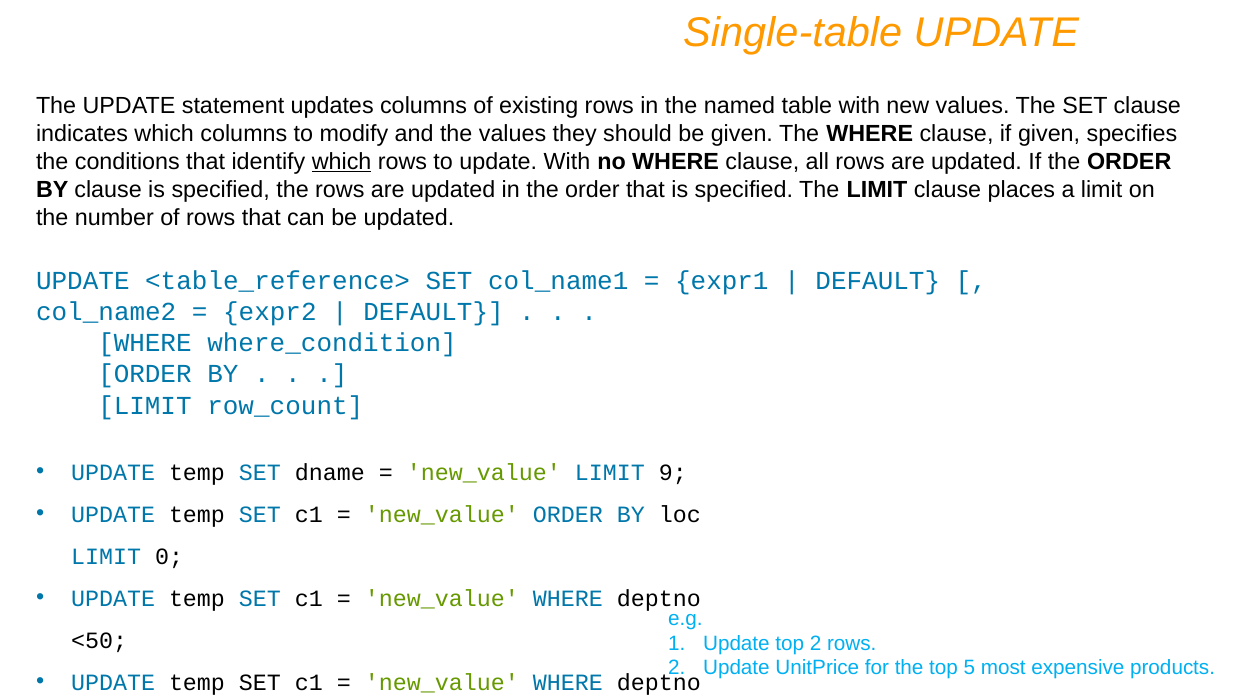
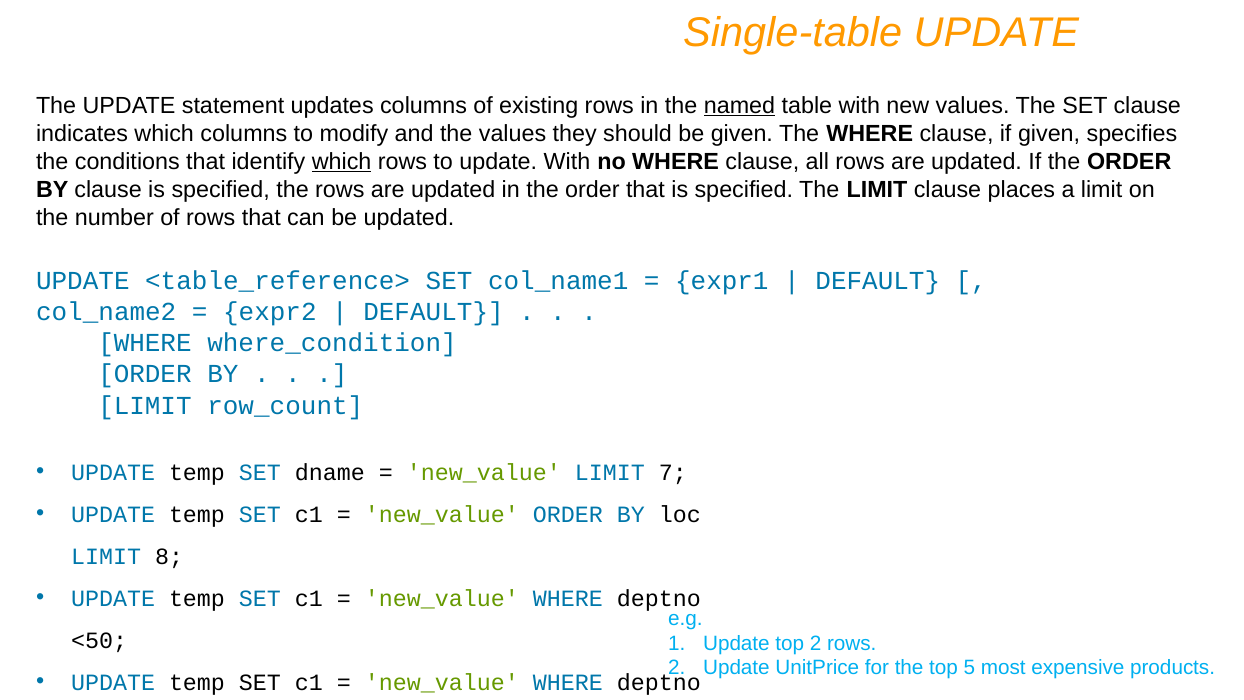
named underline: none -> present (740, 106)
9: 9 -> 7 (673, 472)
0: 0 -> 8 (169, 556)
